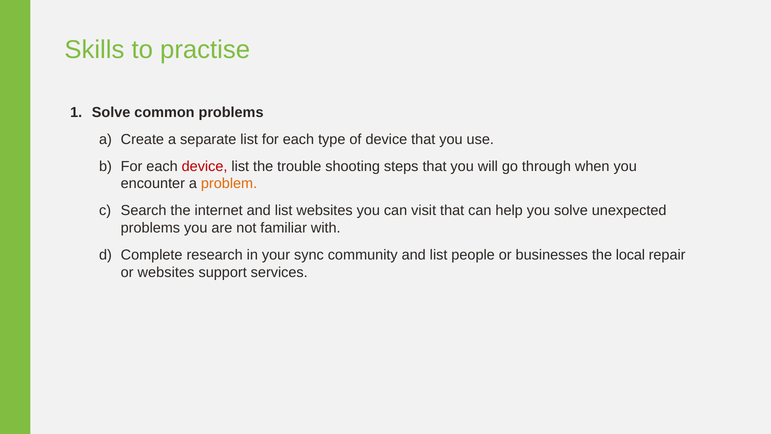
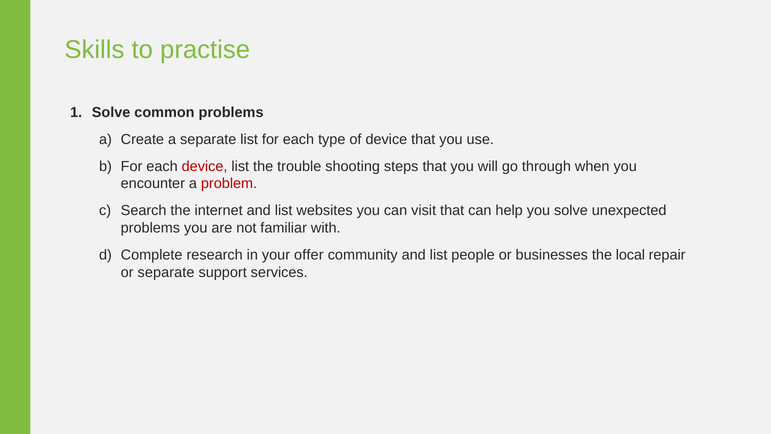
problem colour: orange -> red (229, 183)
sync: sync -> offer (309, 255)
or websites: websites -> separate (166, 272)
